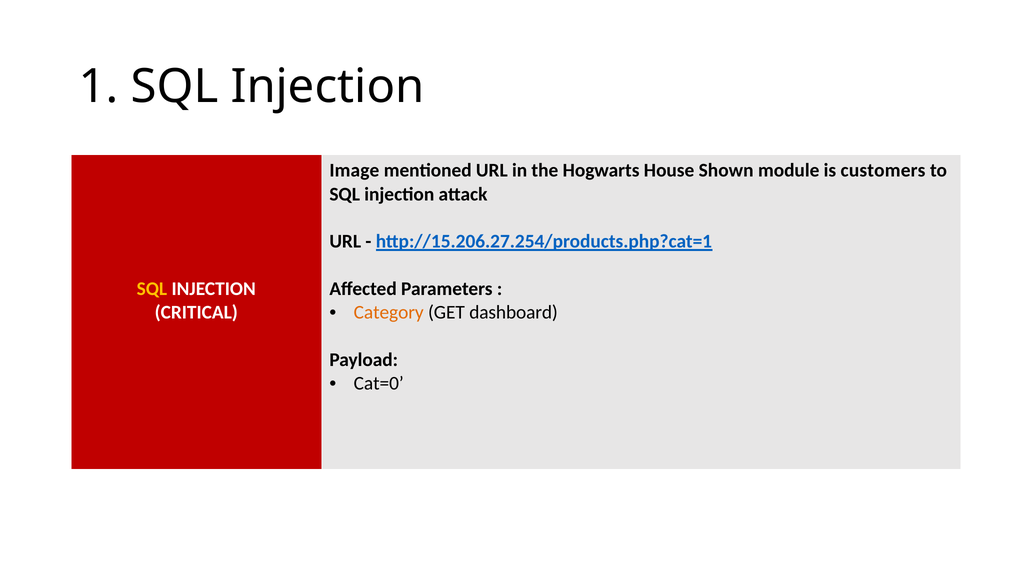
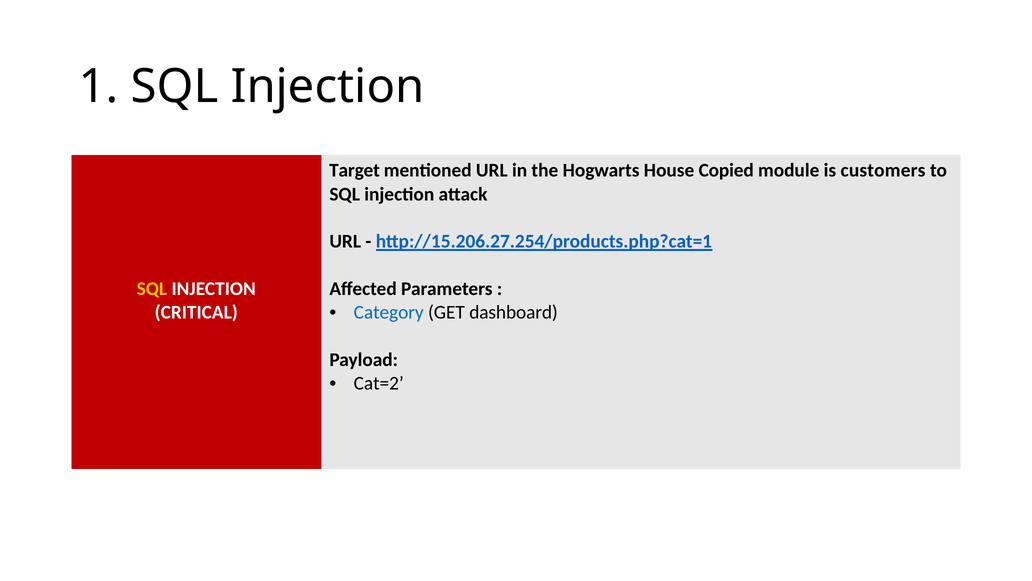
Image: Image -> Target (355, 170)
Shown: Shown -> Copied (726, 170)
Category colour: orange -> blue (389, 312)
Cat=0: Cat=0 -> Cat=2 (379, 383)
